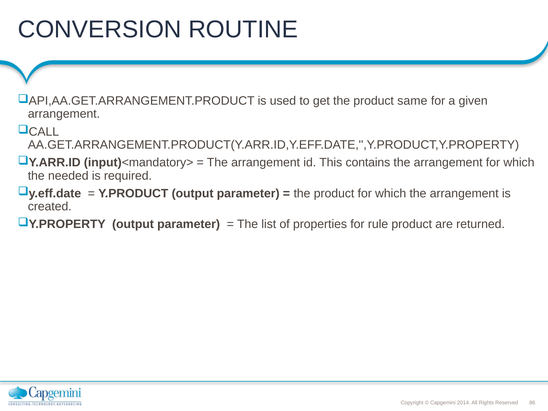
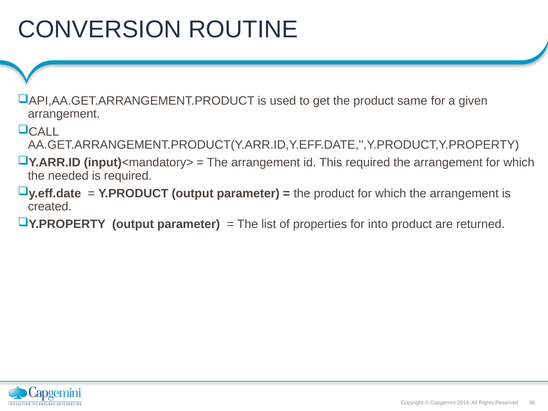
This contains: contains -> required (368, 163)
rule: rule -> into (378, 224)
